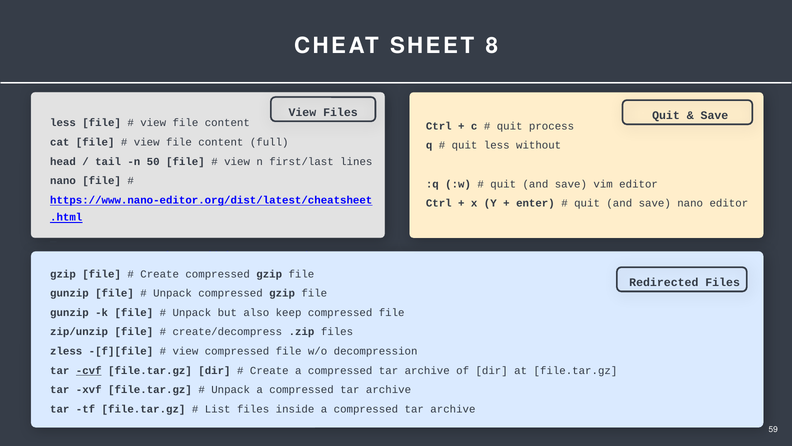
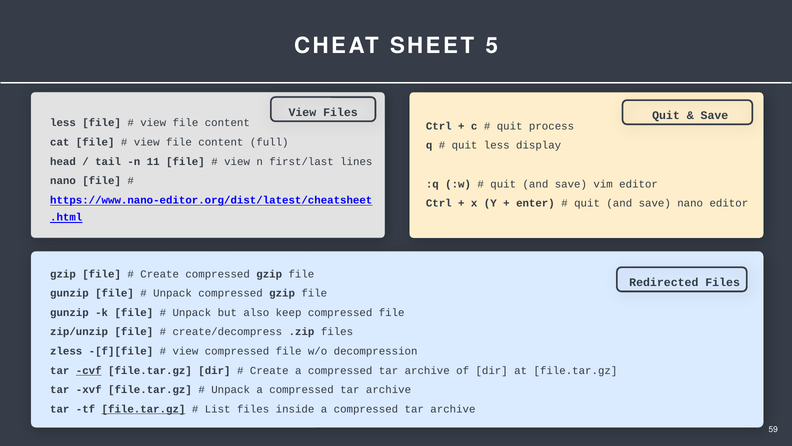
8: 8 -> 5 (492, 46)
without: without -> display (539, 145)
50: 50 -> 11 (153, 161)
file.tar.gz underline: none -> present (144, 409)
